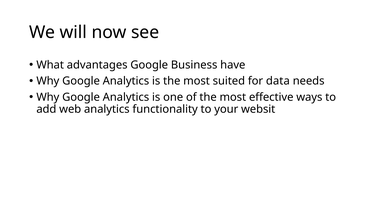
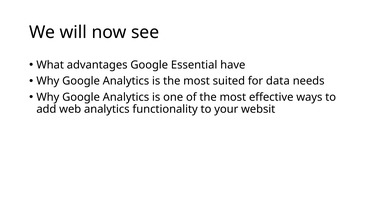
Business: Business -> Essential (194, 65)
